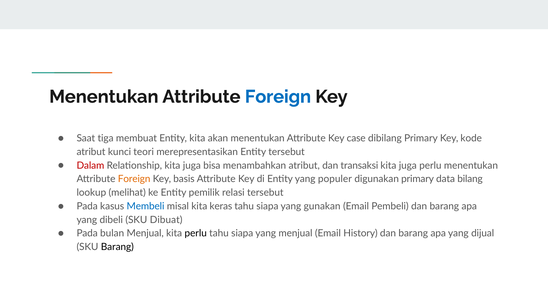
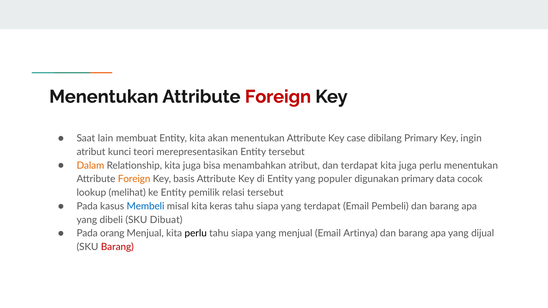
Foreign colour: blue -> red (278, 97)
tiga: tiga -> lain (105, 138)
kode: kode -> ingin (471, 138)
Dalam colour: red -> orange (90, 166)
dan transaksi: transaksi -> terdapat (359, 166)
bilang: bilang -> cocok (470, 179)
yang gunakan: gunakan -> terdapat (322, 206)
bulan: bulan -> orang (112, 234)
History: History -> Artinya (360, 234)
Barang colour: black -> red (117, 247)
